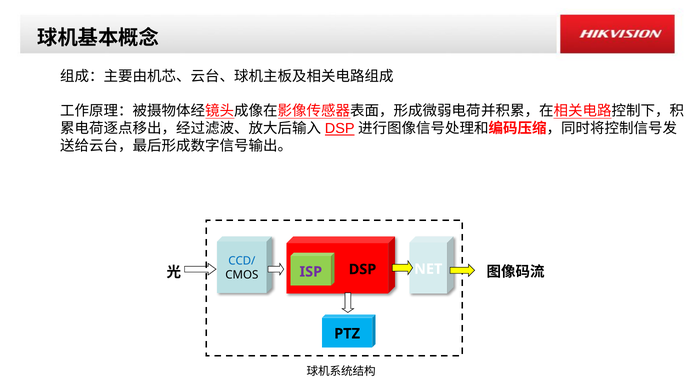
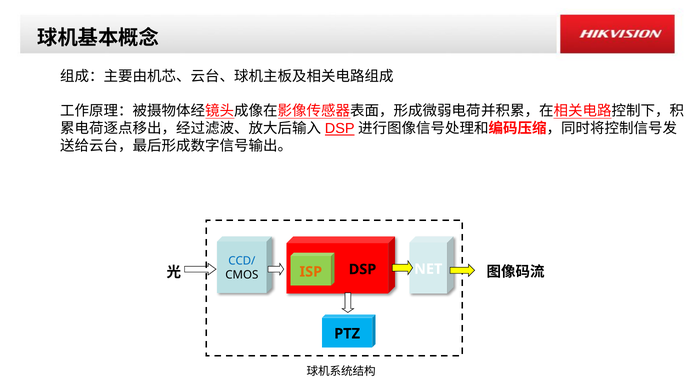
ISP colour: purple -> orange (311, 272)
